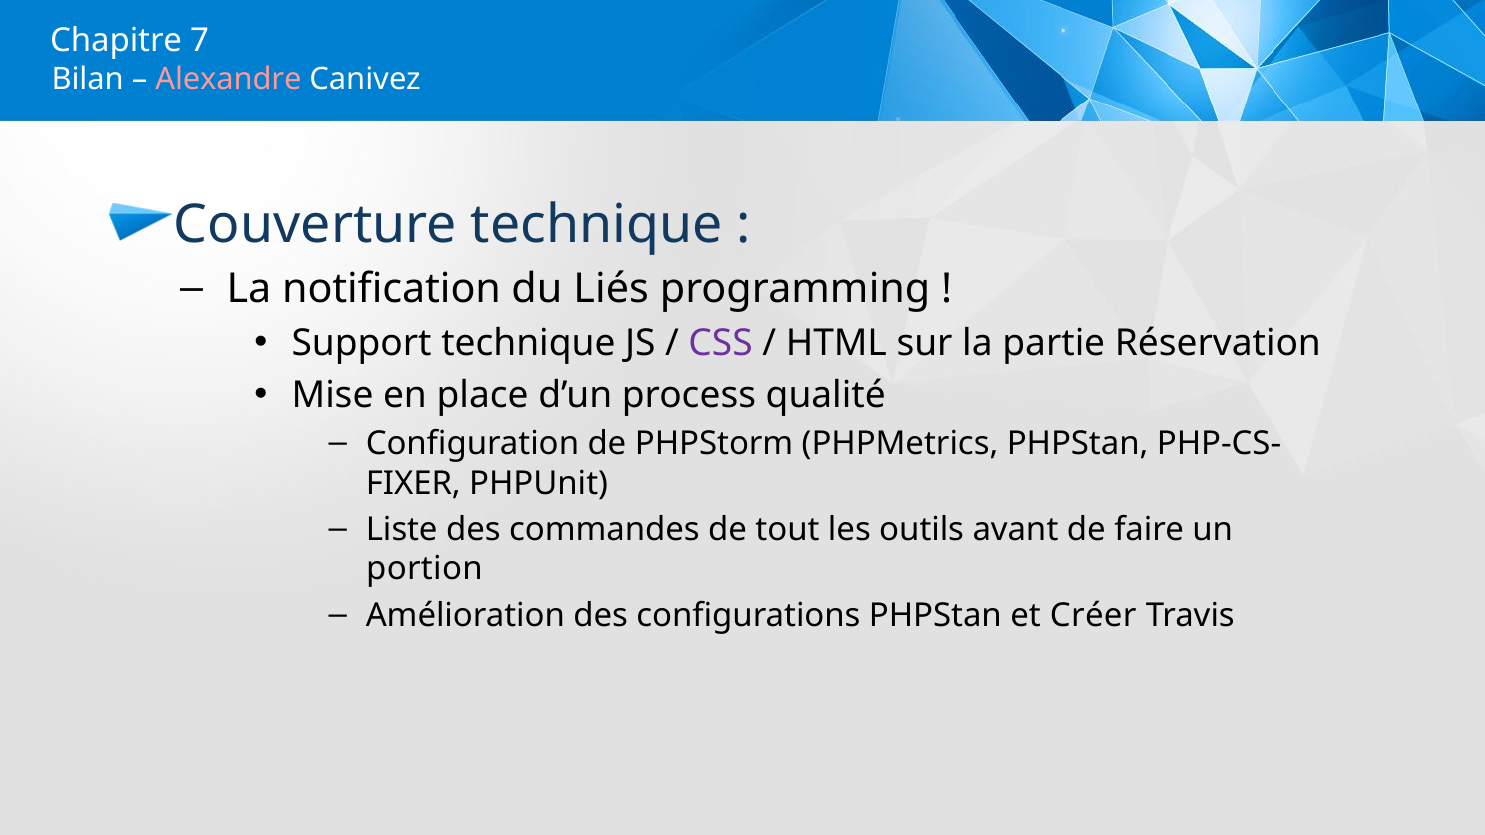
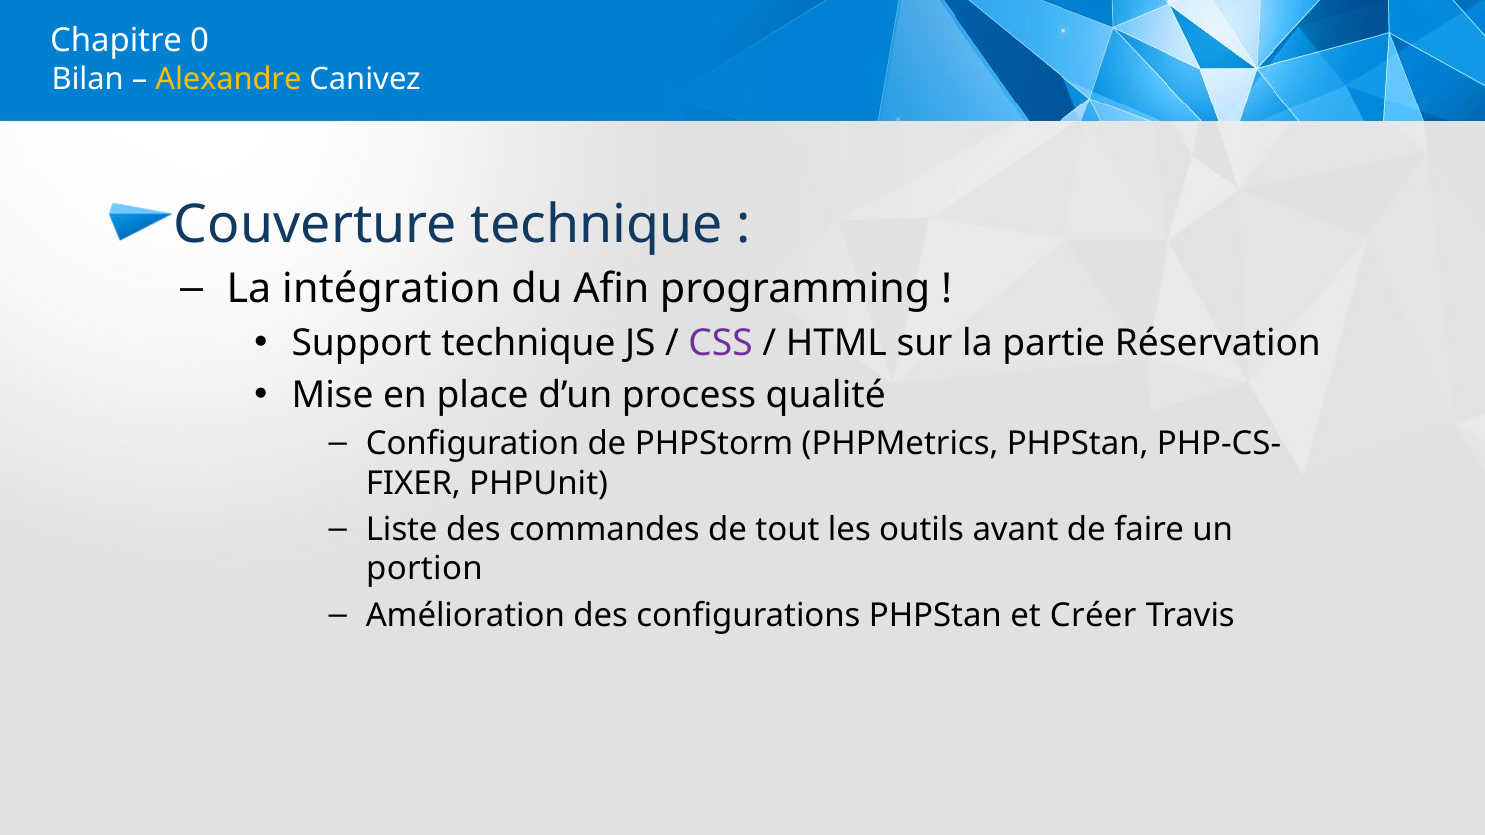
7: 7 -> 0 (200, 41)
Alexandre colour: pink -> yellow (228, 79)
notification: notification -> intégration (391, 289)
Liés: Liés -> Afin (611, 289)
